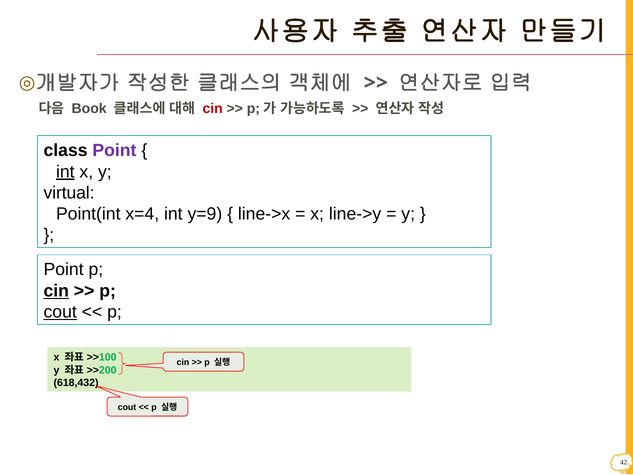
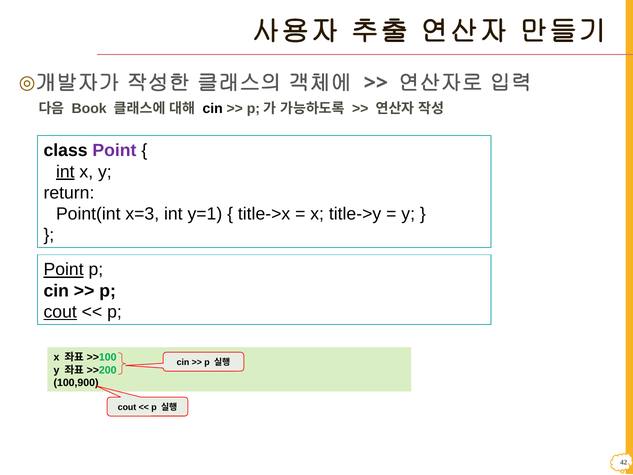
cin colour: red -> black (213, 109)
virtual: virtual -> return (69, 193)
x=4: x=4 -> x=3 (142, 214)
y=9: y=9 -> y=1 (205, 214)
line->x: line->x -> title->x (264, 214)
line->y: line->y -> title->y (355, 214)
Point underline: none -> present (64, 270)
cin underline: present -> none (56, 291)
618,432: 618,432 -> 100,900 (76, 383)
